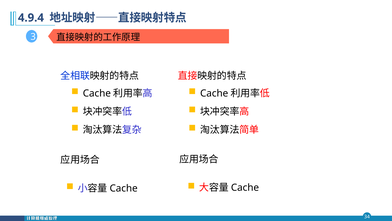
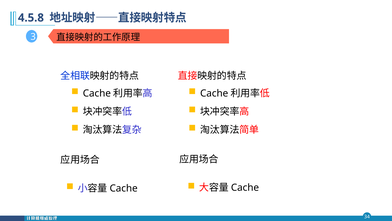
4.9.4: 4.9.4 -> 4.5.8 (31, 18)
